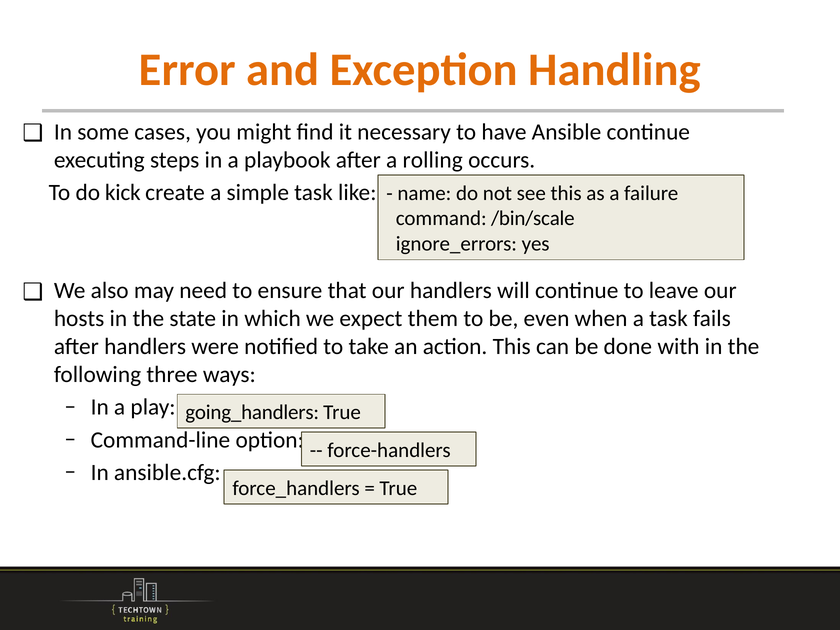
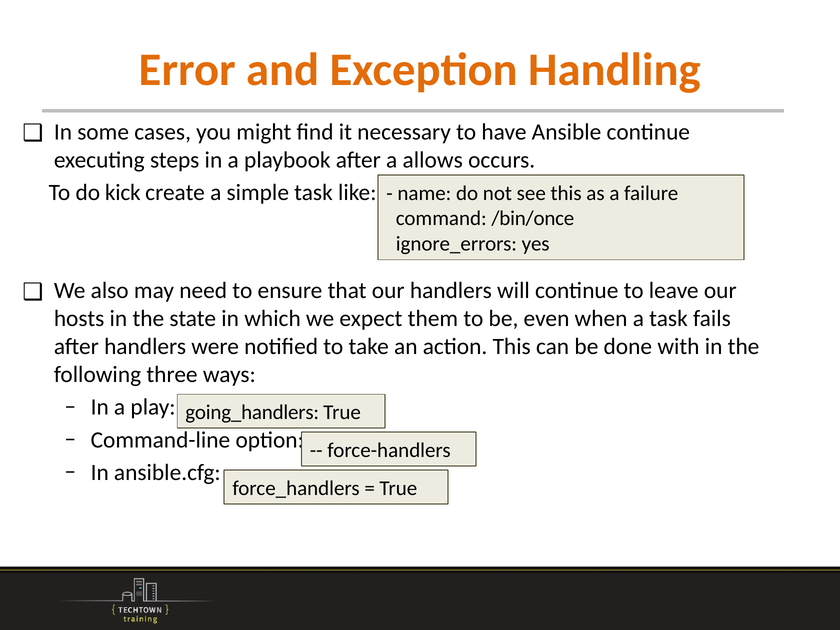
rolling: rolling -> allows (433, 160)
/bin/scale: /bin/scale -> /bin/once (533, 218)
